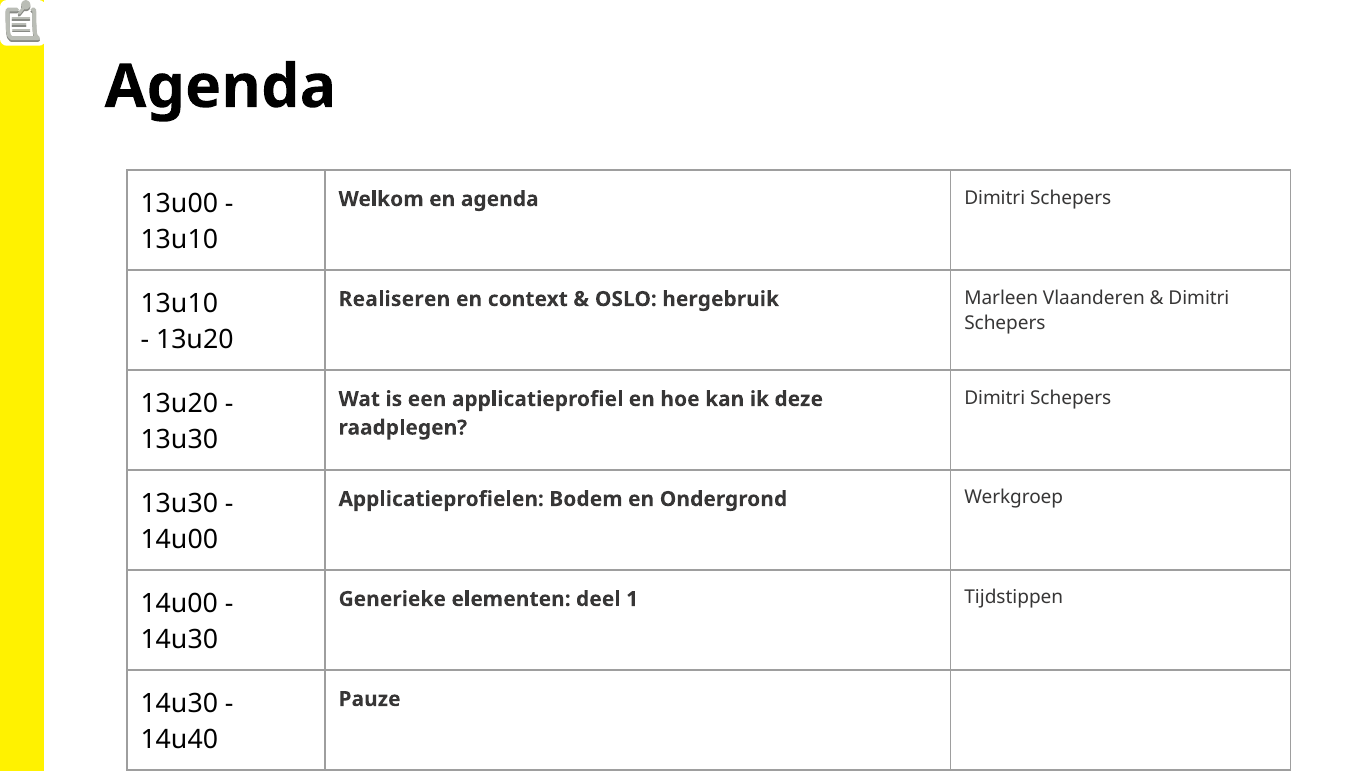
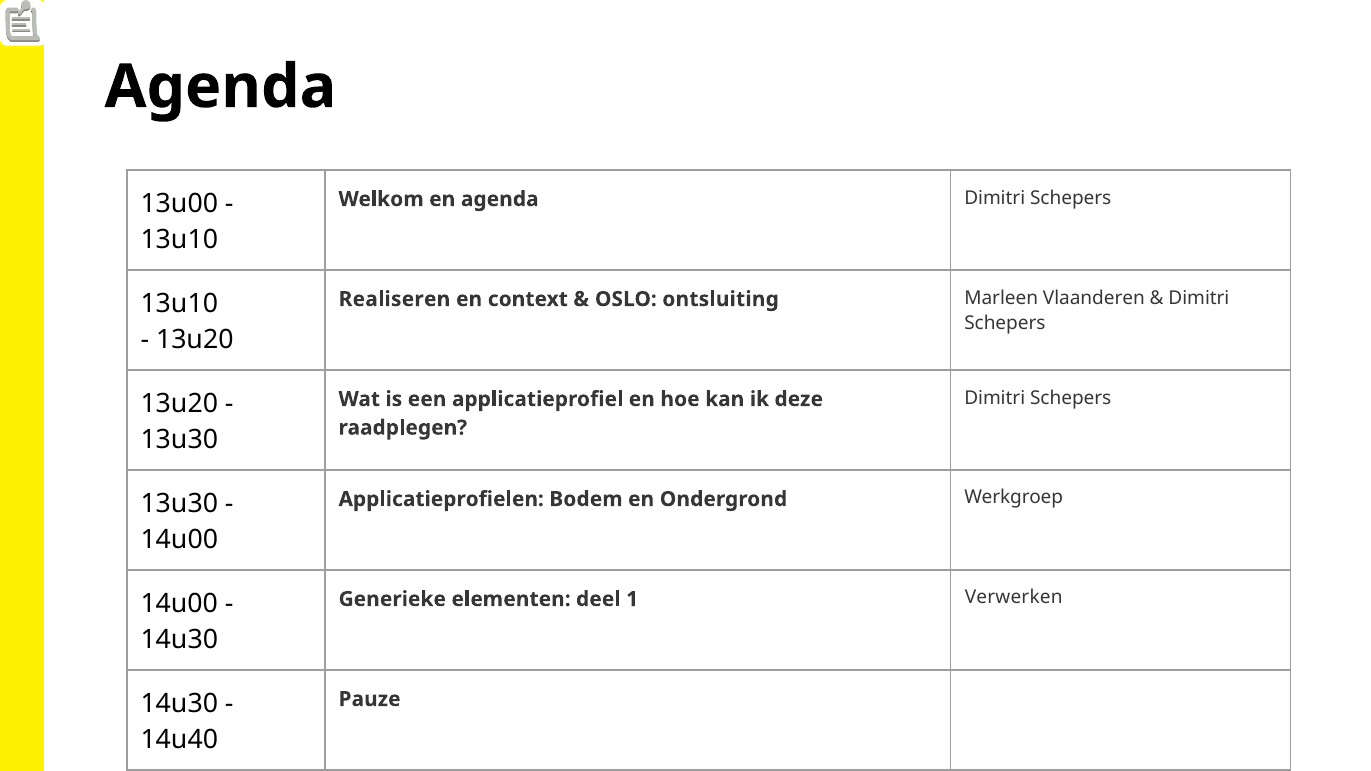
hergebruik: hergebruik -> ontsluiting (721, 299)
Tijdstippen: Tijdstippen -> Verwerken (1014, 598)
